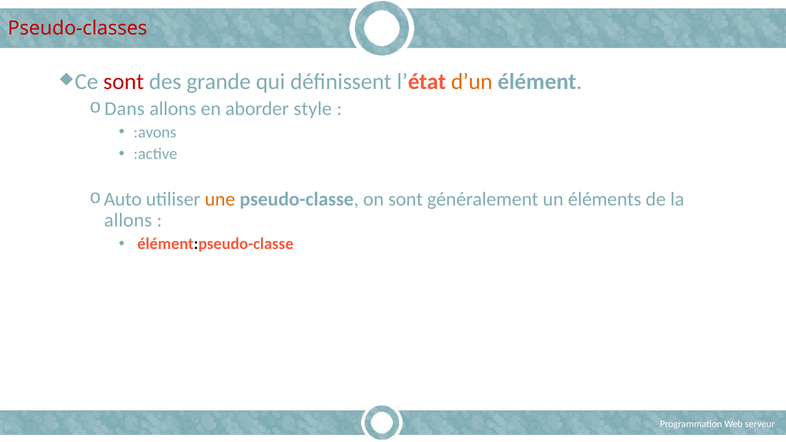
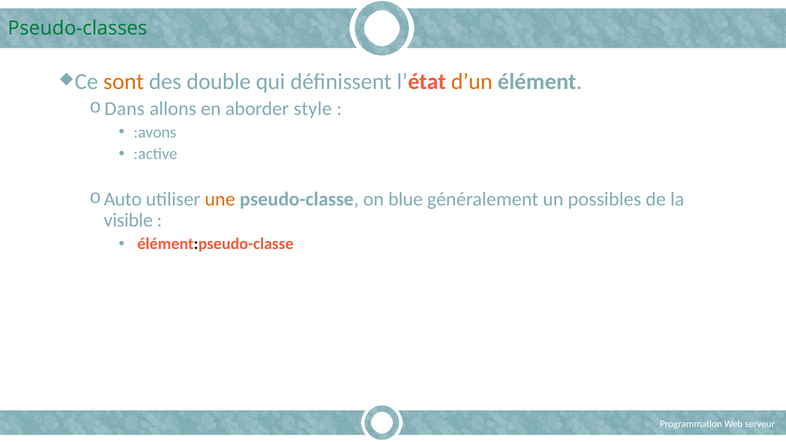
Pseudo-classes colour: red -> green (77, 28)
sont colour: red -> orange (124, 82)
grande: grande -> double (219, 82)
on sont: sont -> blue (406, 199)
éléments: éléments -> possibles (605, 199)
allons: allons -> visible (128, 220)
